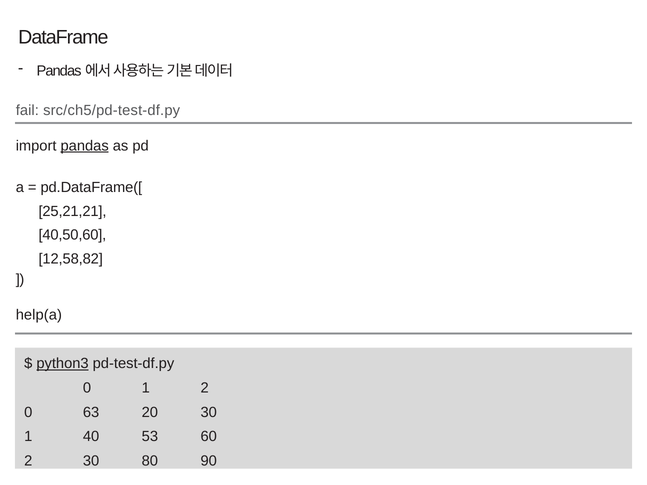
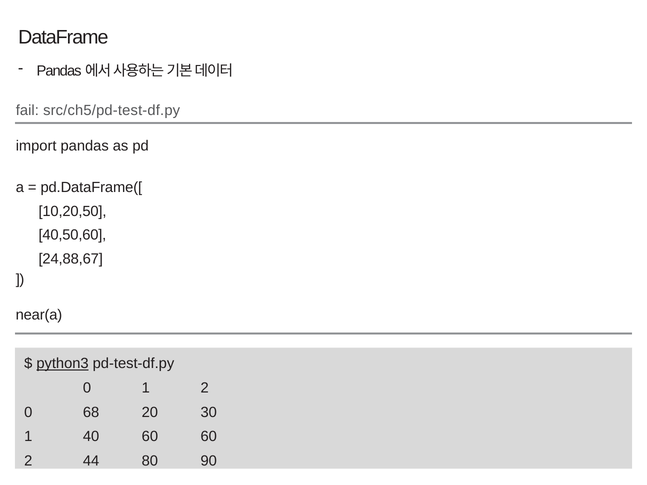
pandas underline: present -> none (85, 146)
25,21,21: 25,21,21 -> 10,20,50 (72, 211)
12,58,82: 12,58,82 -> 24,88,67 (71, 259)
help(a: help(a -> near(a (39, 315)
63: 63 -> 68 (91, 413)
40 53: 53 -> 60 (150, 437)
2 30: 30 -> 44 (91, 461)
